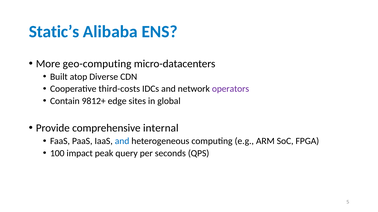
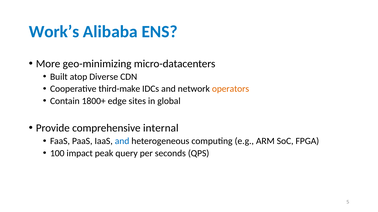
Static’s: Static’s -> Work’s (54, 32)
geo-computing: geo-computing -> geo-minimizing (97, 64)
third-costs: third-costs -> third-make (119, 89)
operators colour: purple -> orange (231, 89)
9812+: 9812+ -> 1800+ (94, 101)
